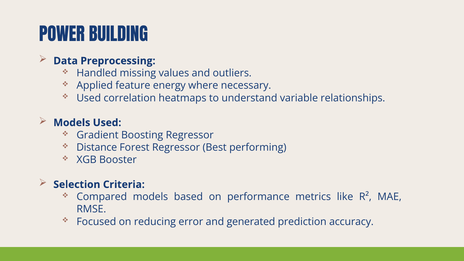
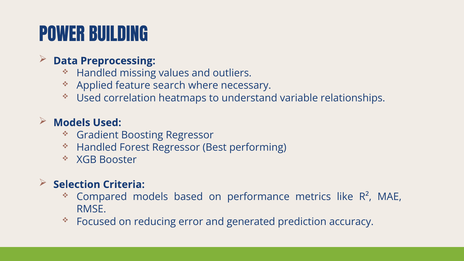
energy: energy -> search (169, 86)
Distance: Distance -> Handled (97, 147)
